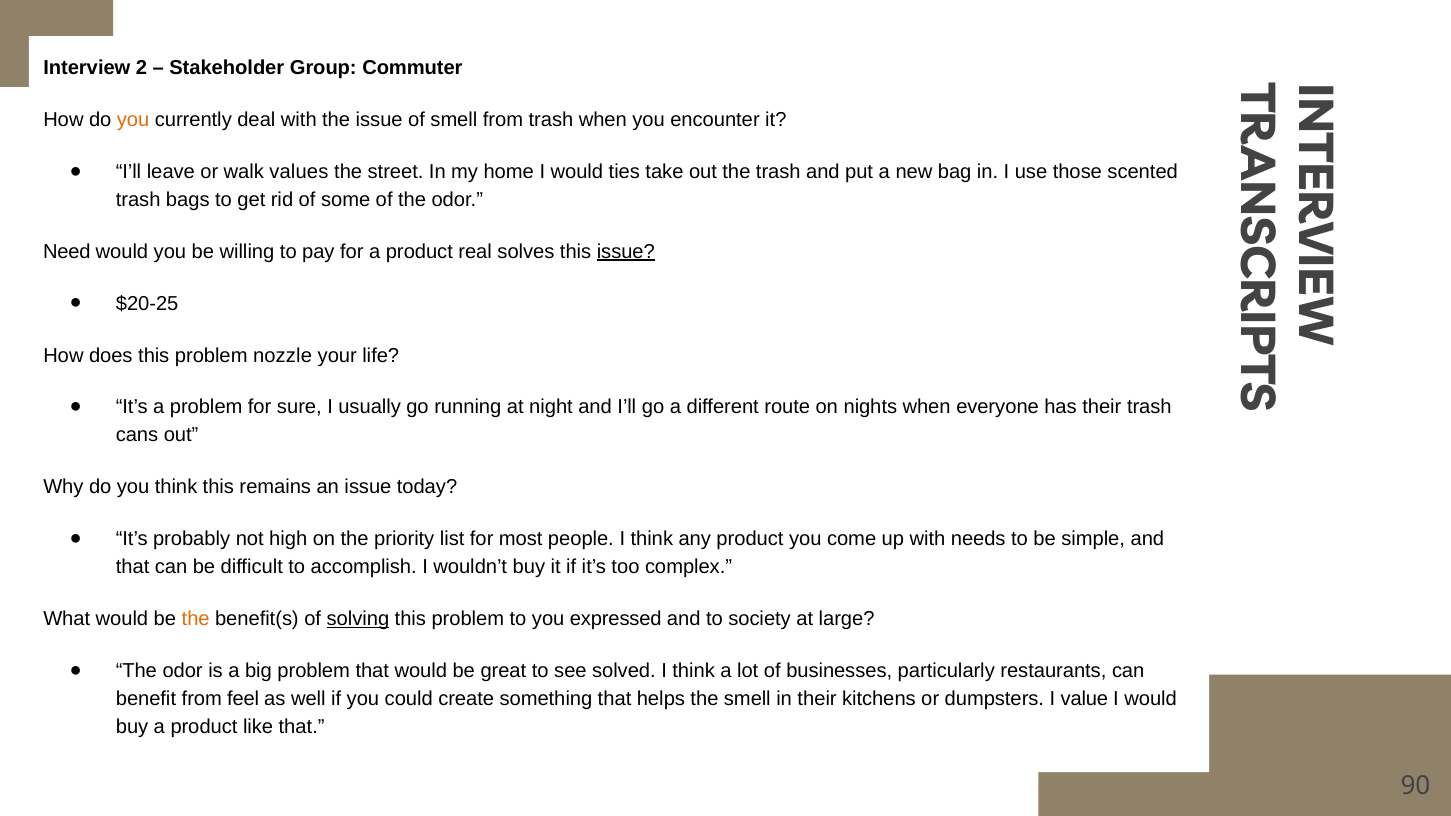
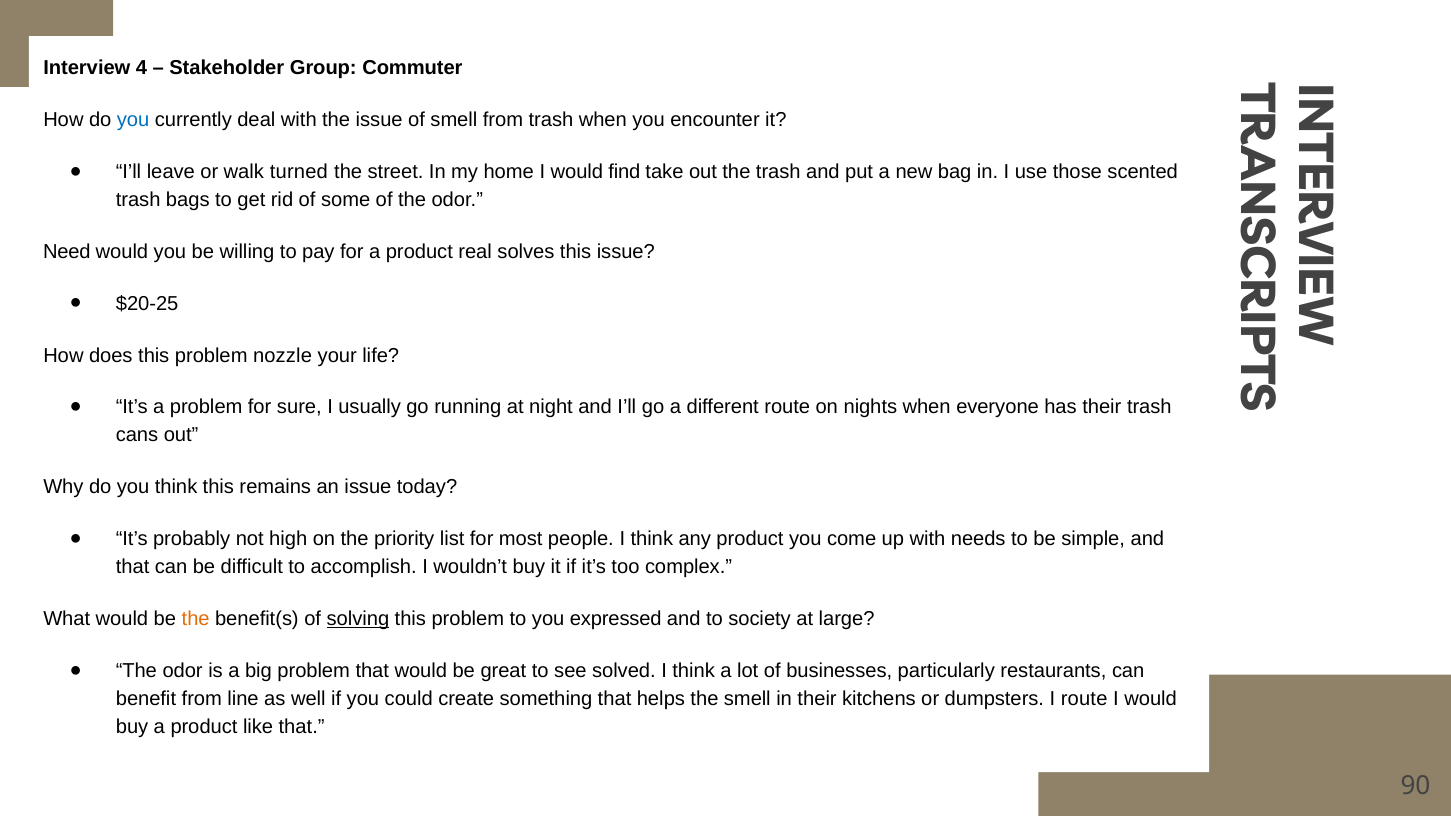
2: 2 -> 4 (141, 68)
you colour: orange -> blue (133, 120)
values: values -> turned (299, 172)
ties: ties -> find (624, 172)
issue underline: present -> none (626, 251)
feel: feel -> line (243, 699)
I value: value -> route (1084, 699)
